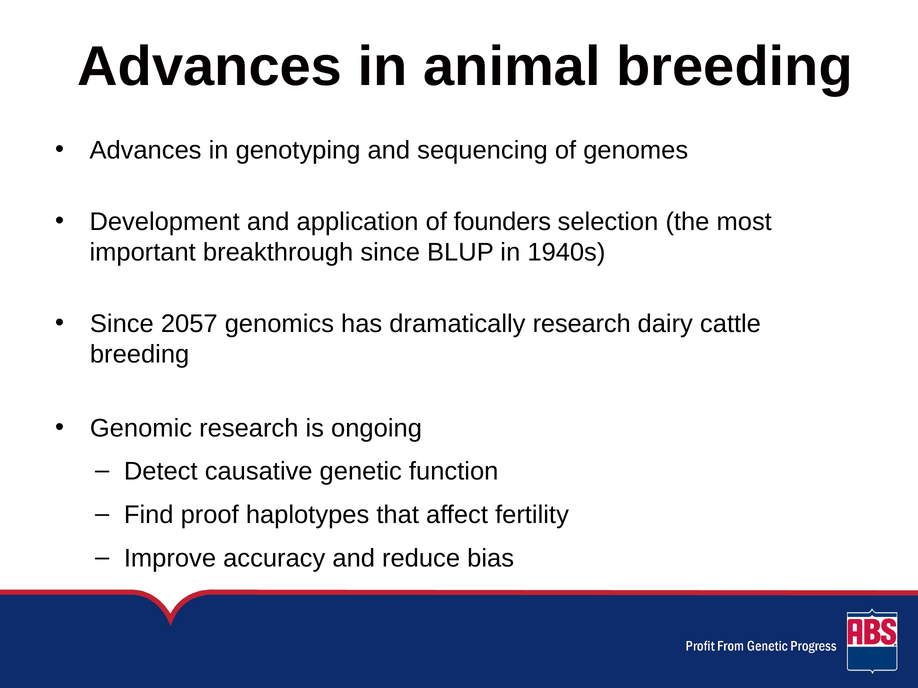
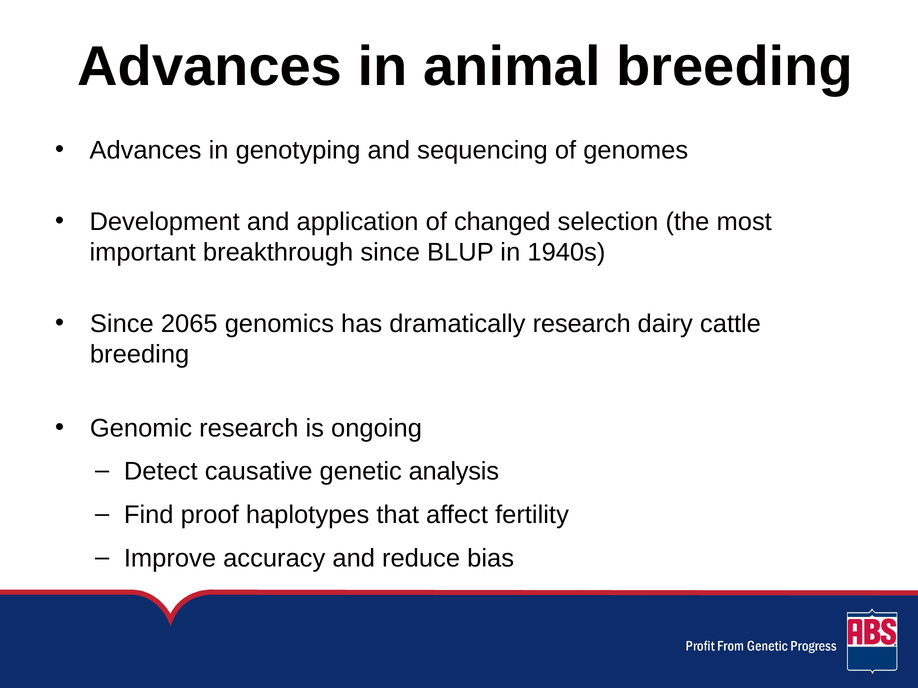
founders: founders -> changed (502, 222)
2057: 2057 -> 2065 (189, 324)
function: function -> analysis (454, 472)
